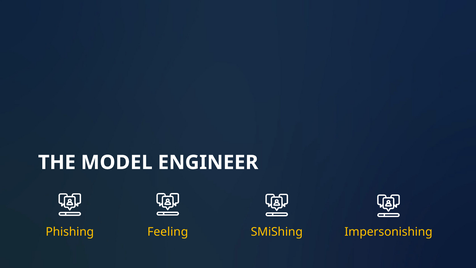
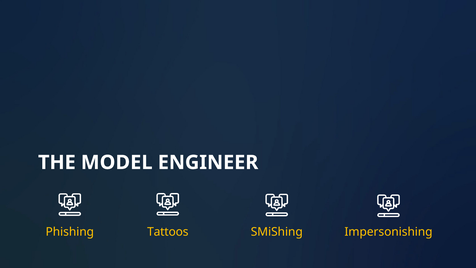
Feeling: Feeling -> Tattoos (168, 232)
